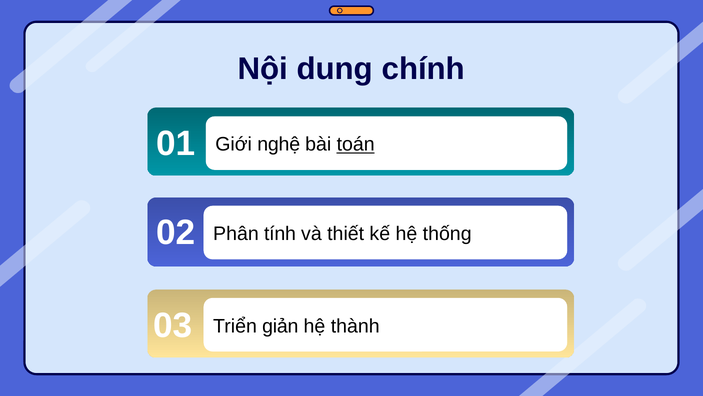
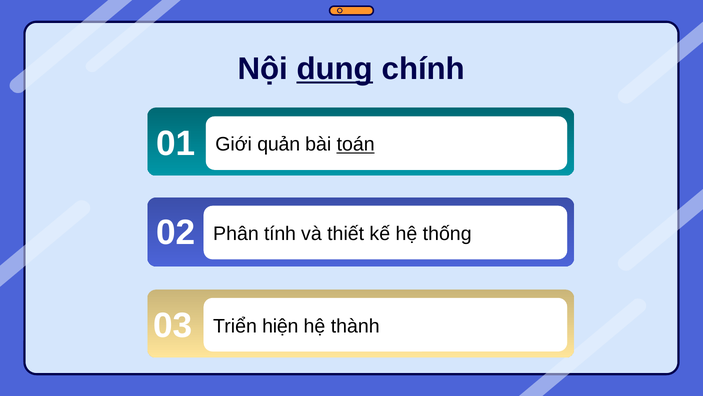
dung underline: none -> present (335, 69)
nghệ: nghệ -> quản (279, 144)
giản: giản -> hiện (280, 326)
